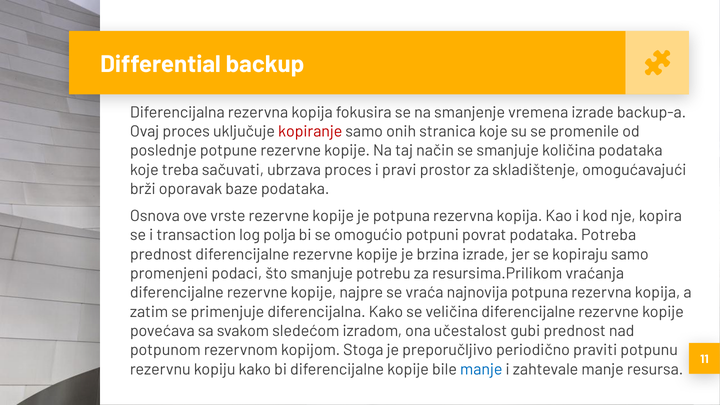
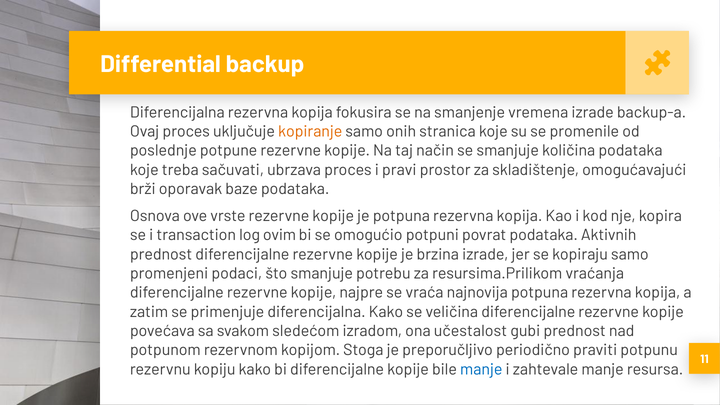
kopiranje colour: red -> orange (310, 131)
polja: polja -> ovim (279, 235)
Potreba: Potreba -> Aktivnih (609, 235)
